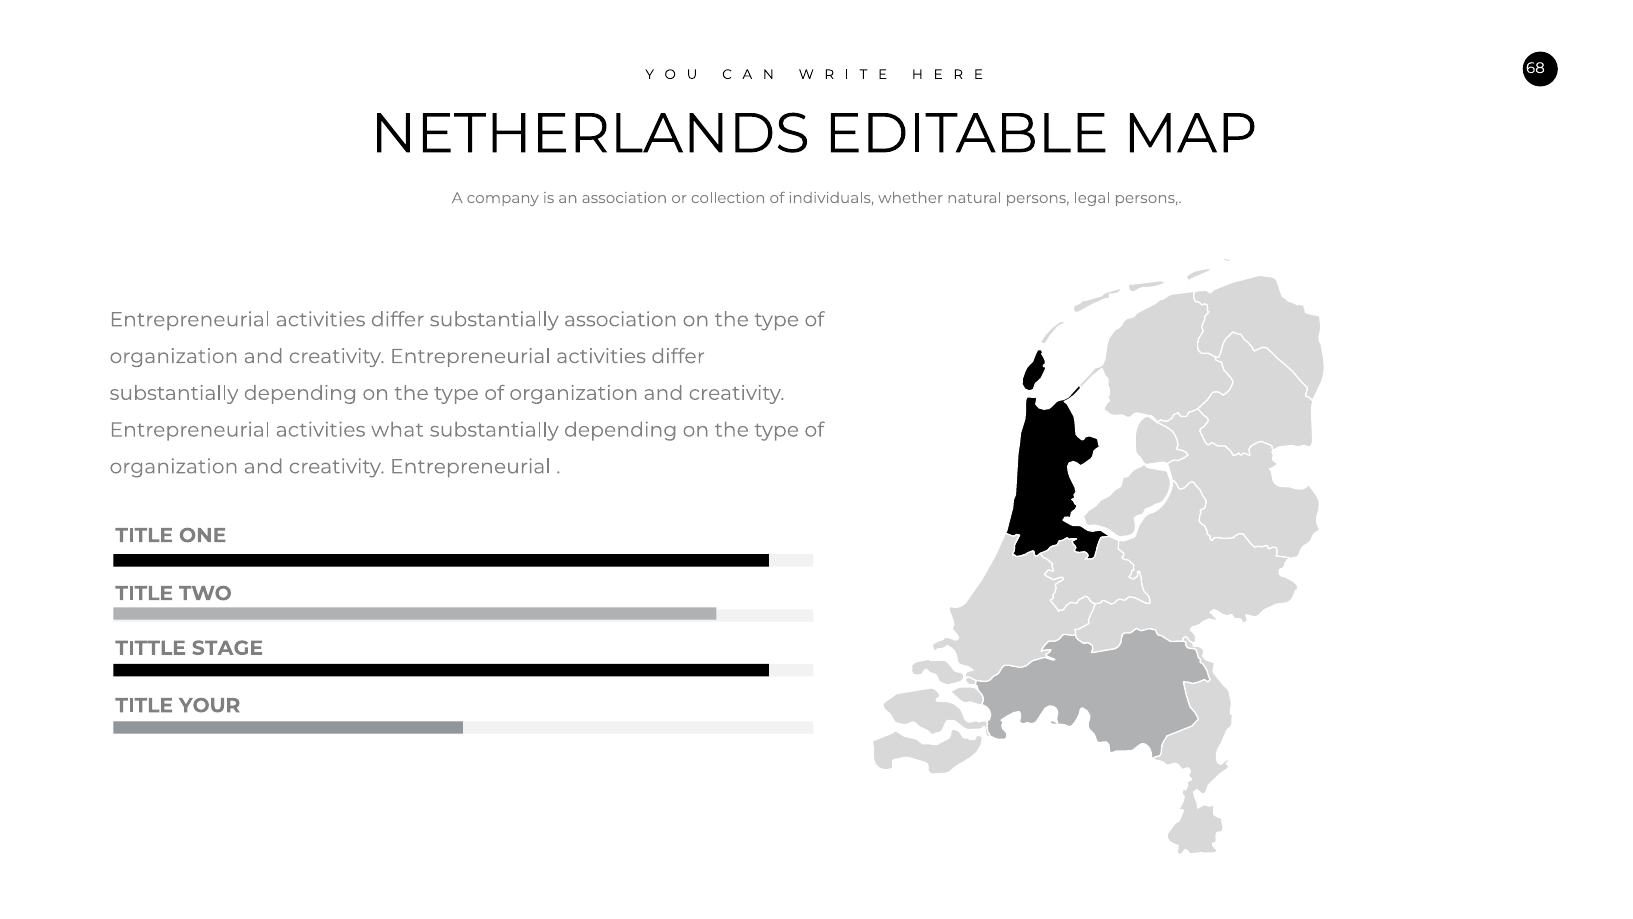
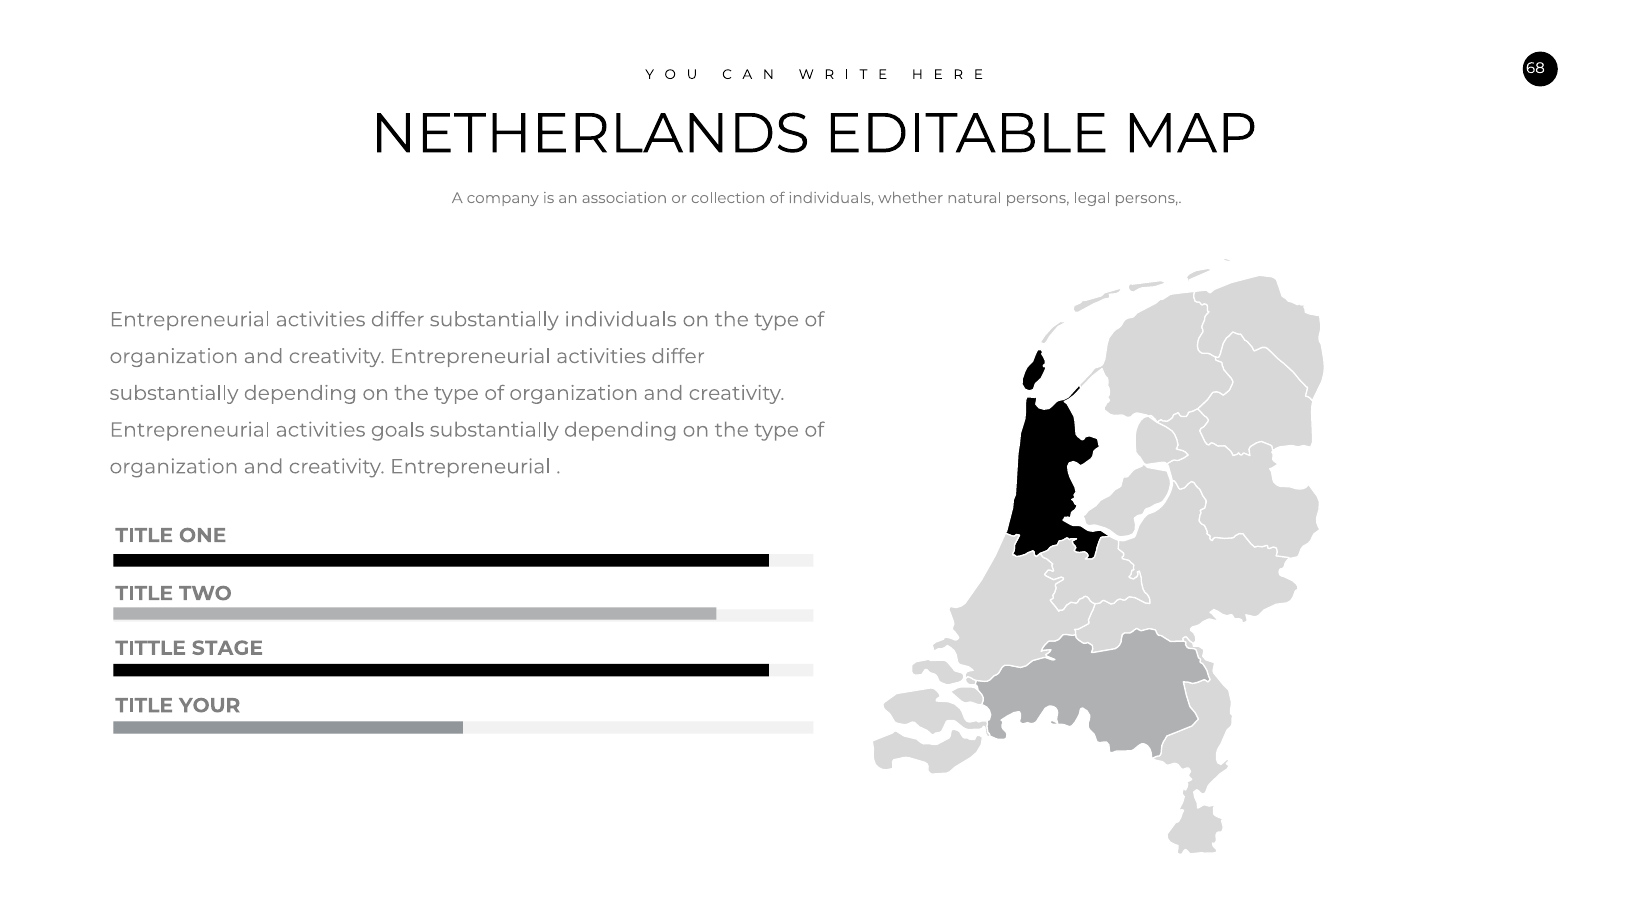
substantially association: association -> individuals (621, 320)
what: what -> goals (398, 430)
